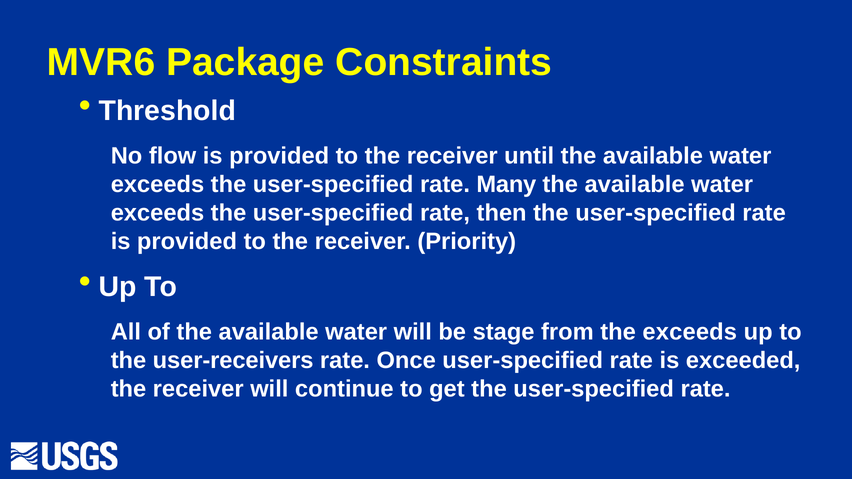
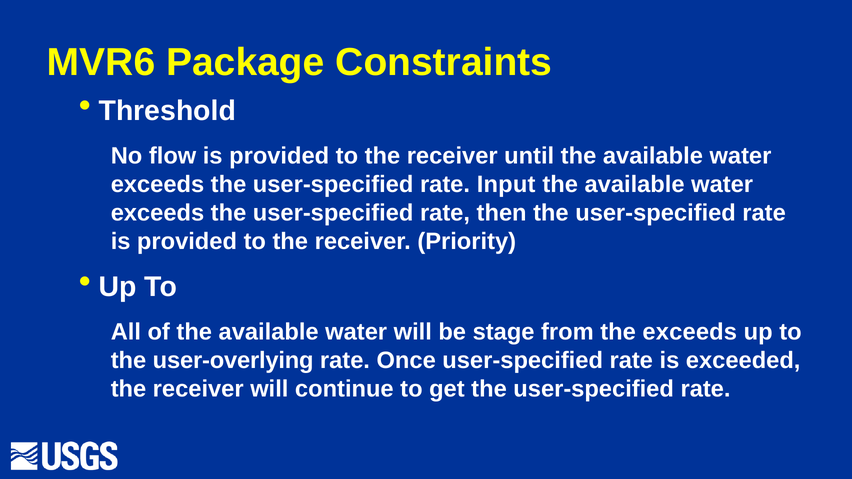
Many: Many -> Input (506, 185)
user-receivers: user-receivers -> user-overlying (233, 361)
